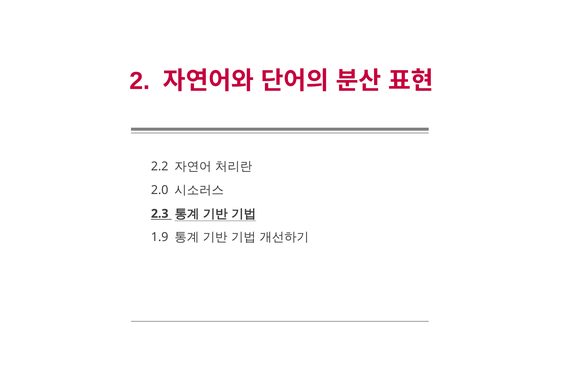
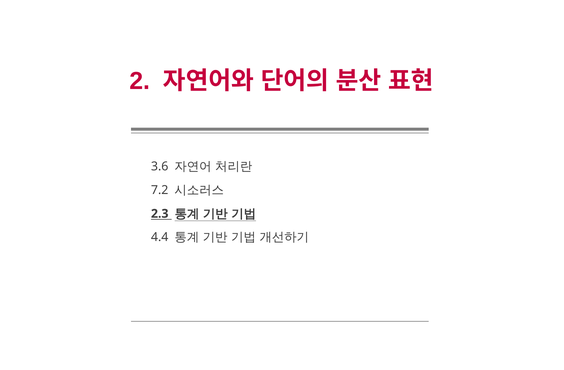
2.2: 2.2 -> 3.6 (160, 167)
2.0: 2.0 -> 7.2 (160, 190)
1.9: 1.9 -> 4.4 (160, 238)
